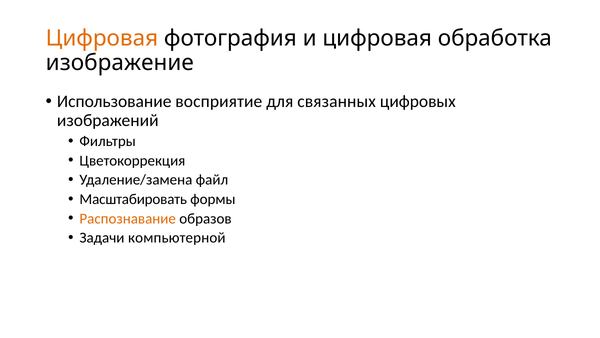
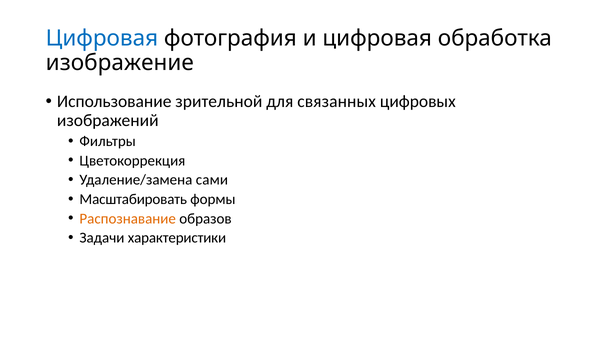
Цифровая colour: orange -> blue (102, 38)
восприятие: восприятие -> зрительной (219, 101)
файл: файл -> сами (212, 180)
компьютерной: компьютерной -> характеристики (177, 238)
